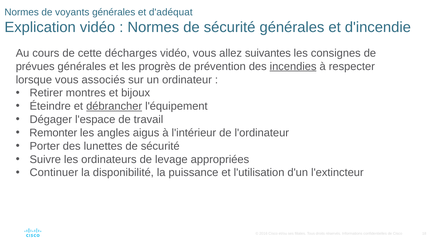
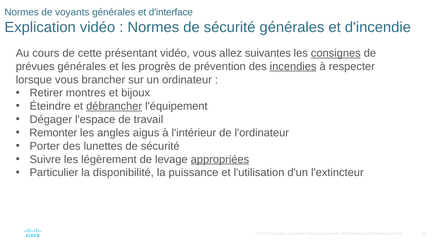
d'adéquat: d'adéquat -> d'interface (171, 12)
décharges: décharges -> présentant (131, 53)
consignes underline: none -> present (336, 53)
associés: associés -> brancher (103, 80)
ordinateurs: ordinateurs -> légèrement (109, 159)
appropriées underline: none -> present (220, 159)
Continuer: Continuer -> Particulier (54, 173)
